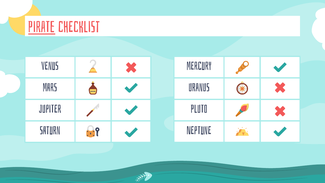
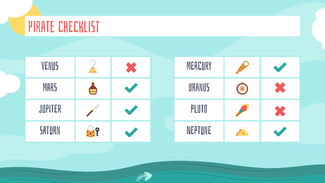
Pirate underline: present -> none (42, 27)
